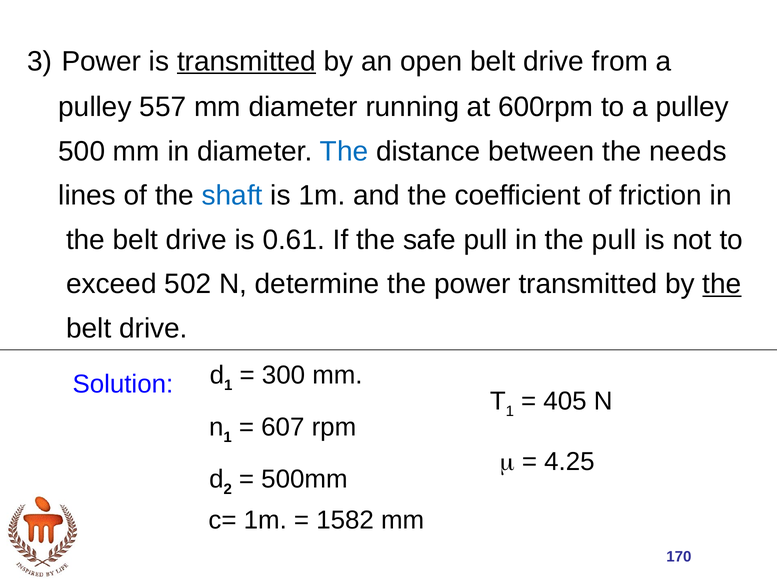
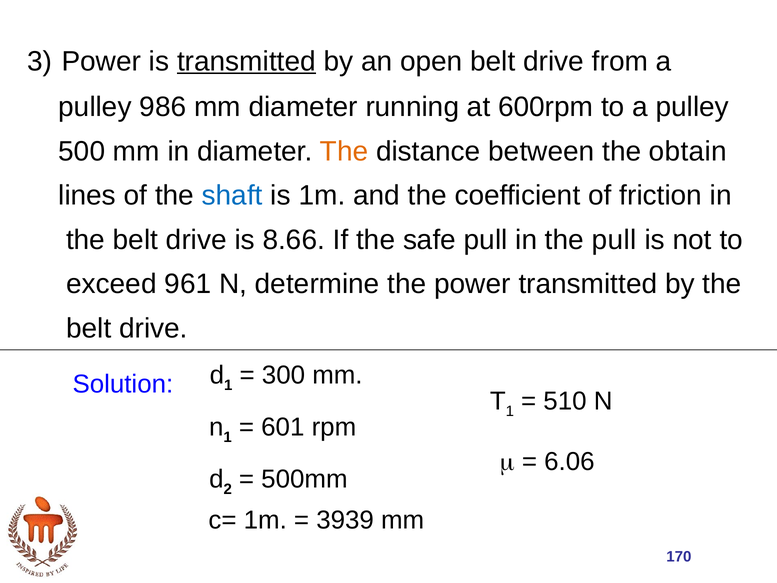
557: 557 -> 986 (163, 107)
The colour: blue -> orange (344, 151)
needs: needs -> obtain (688, 151)
0.61: 0.61 -> 8.66 (294, 240)
502: 502 -> 961 (188, 284)
the underline: present -> none (722, 284)
405: 405 -> 510 (565, 401)
607: 607 -> 601 (283, 427)
4.25: 4.25 -> 6.06 (569, 462)
1582: 1582 -> 3939 (345, 520)
